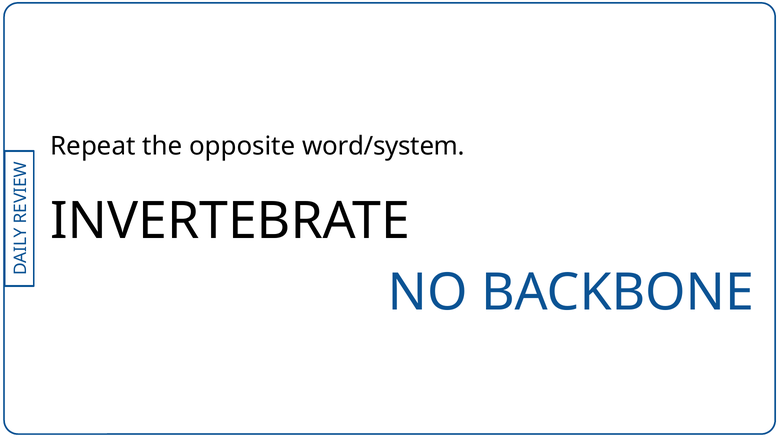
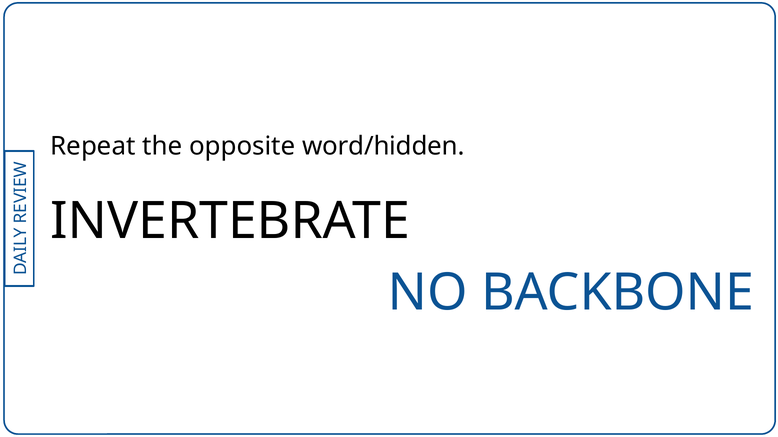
word/system: word/system -> word/hidden (383, 146)
